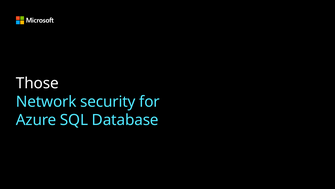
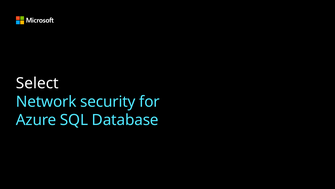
Those: Those -> Select (37, 83)
